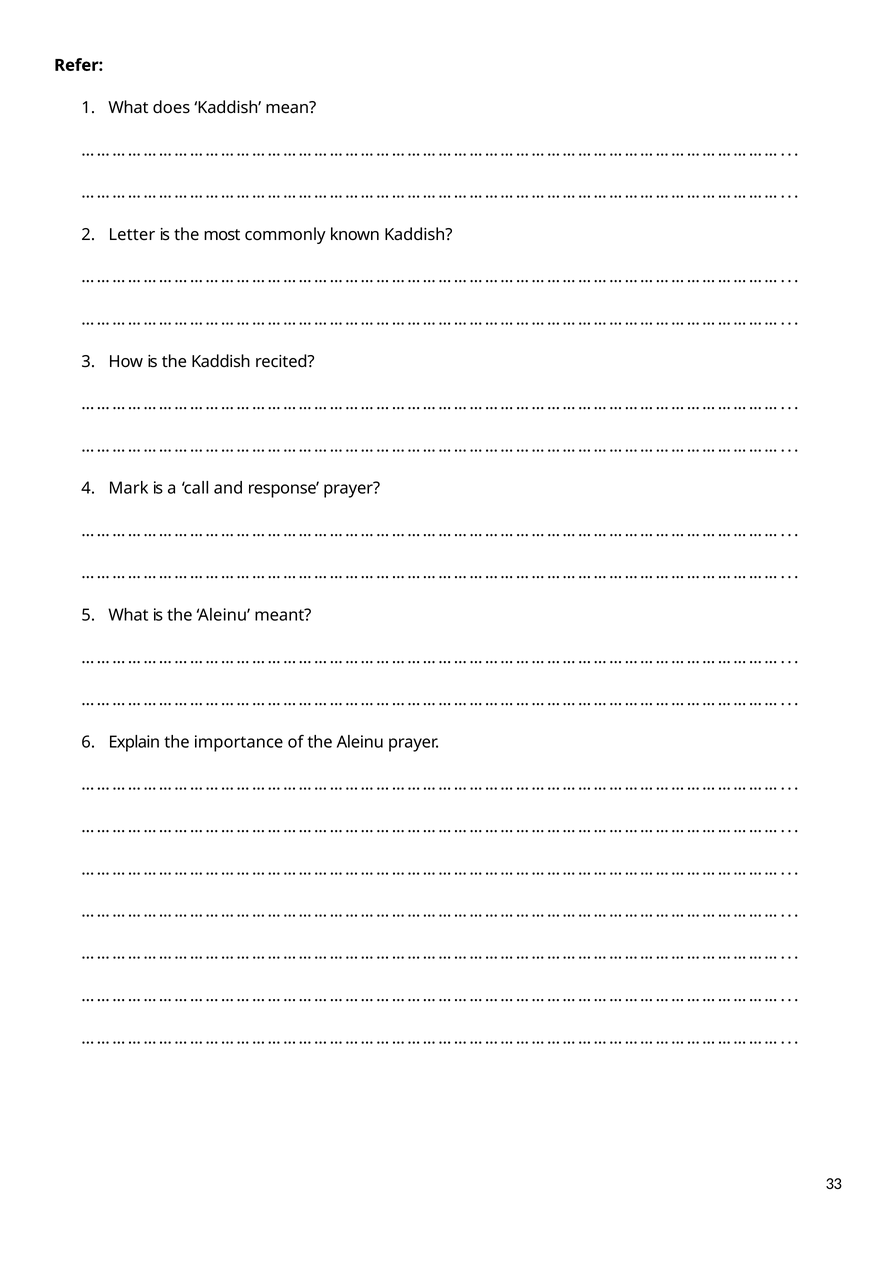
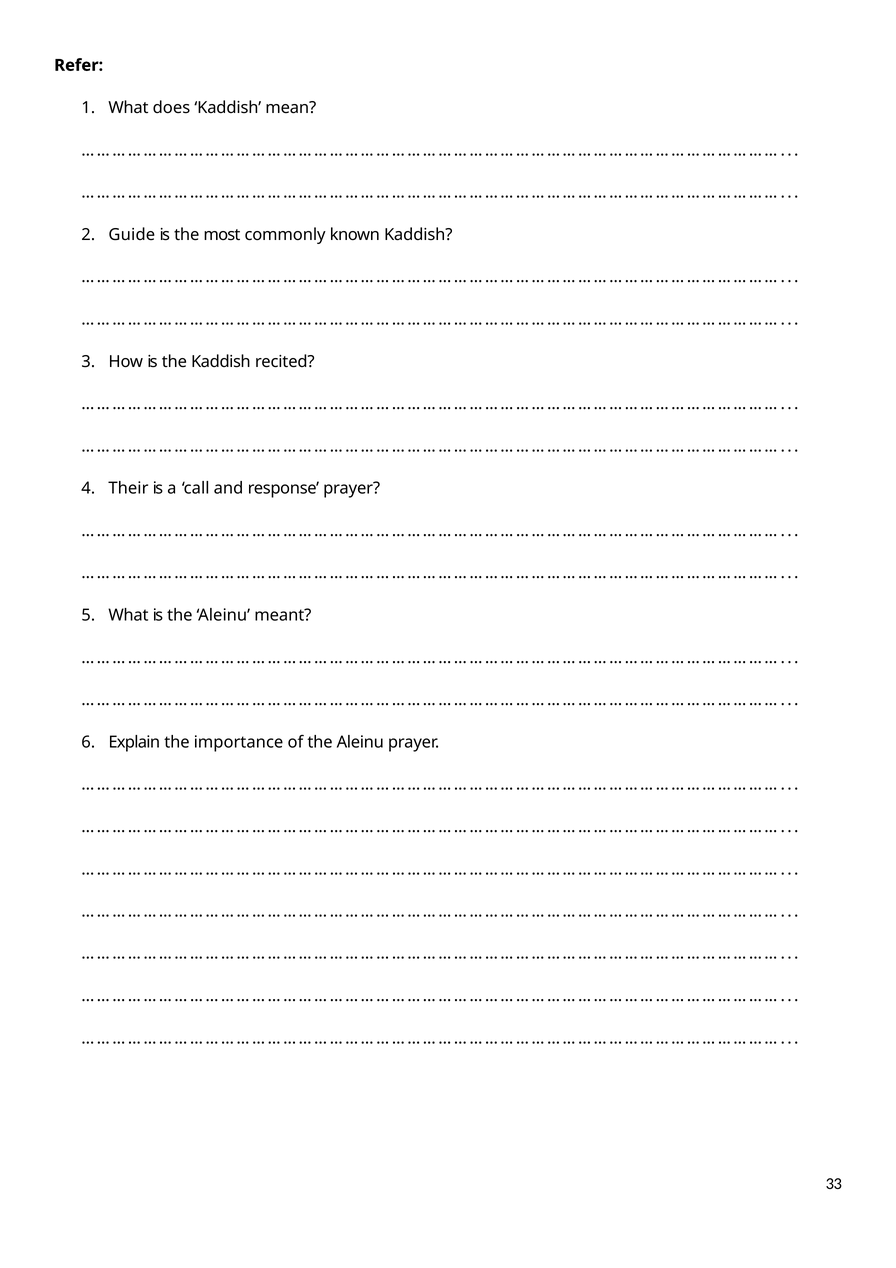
Letter: Letter -> Guide (132, 235)
Mark: Mark -> Their (128, 489)
